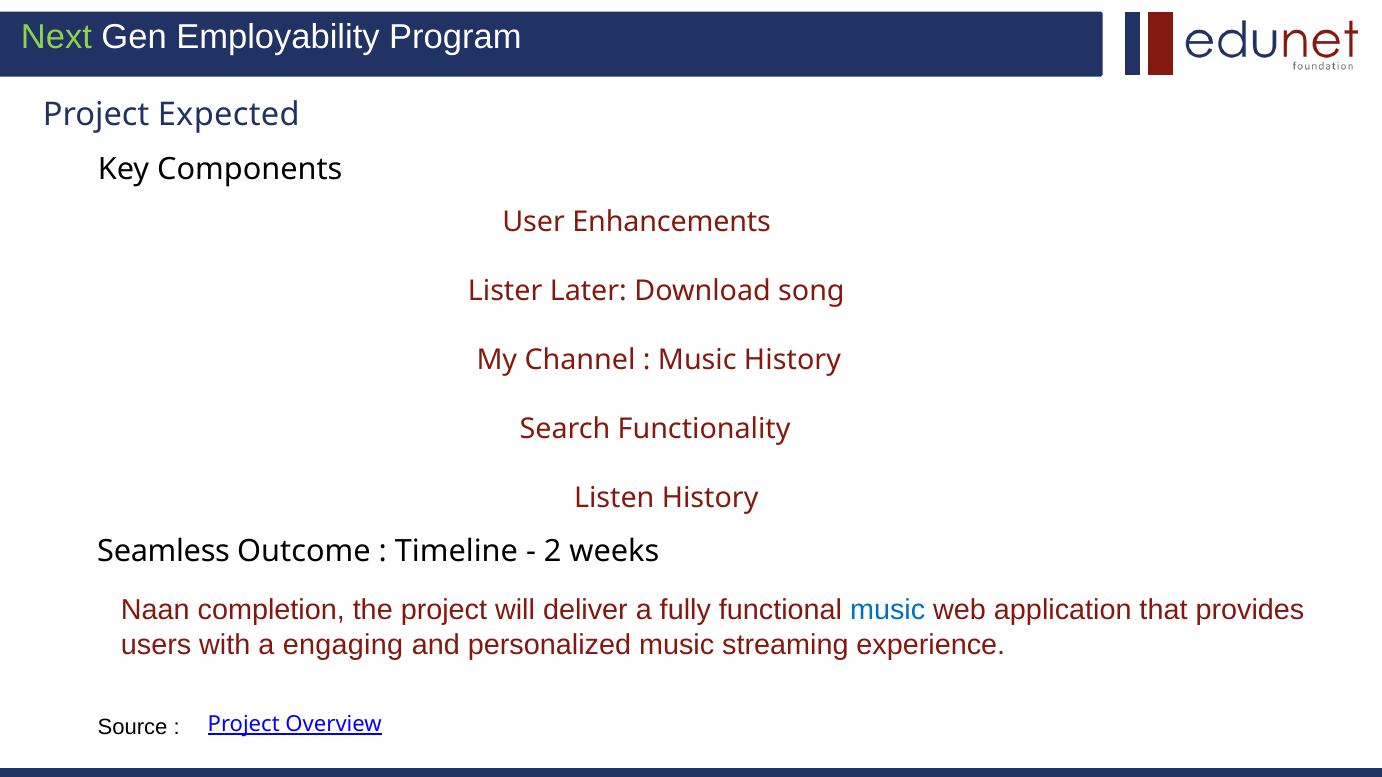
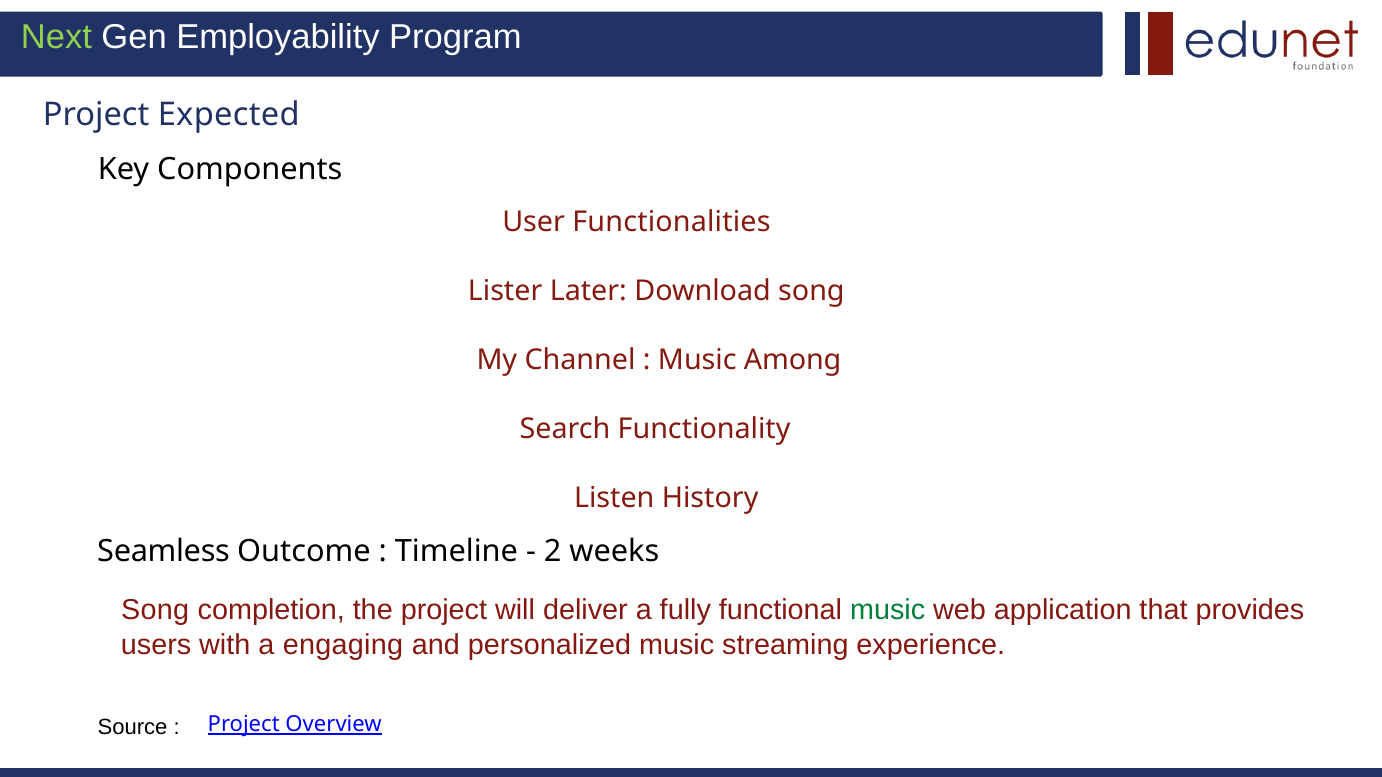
Enhancements: Enhancements -> Functionalities (671, 223)
Music History: History -> Among (793, 360)
Naan: Naan -> Song (155, 611)
music colour: blue -> green (888, 611)
